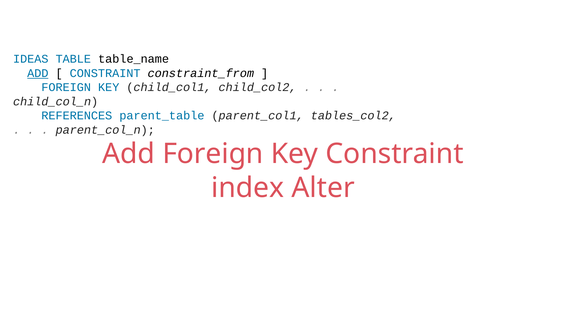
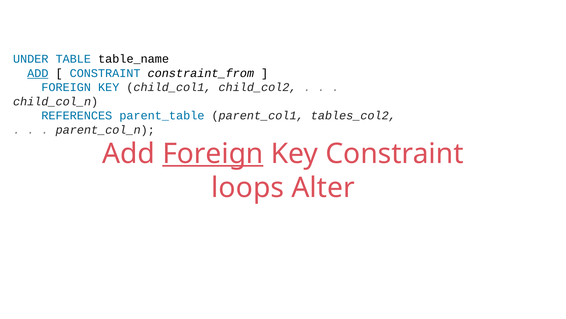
IDEAS: IDEAS -> UNDER (31, 59)
Foreign underline: none -> present (213, 153)
index: index -> loops (248, 187)
